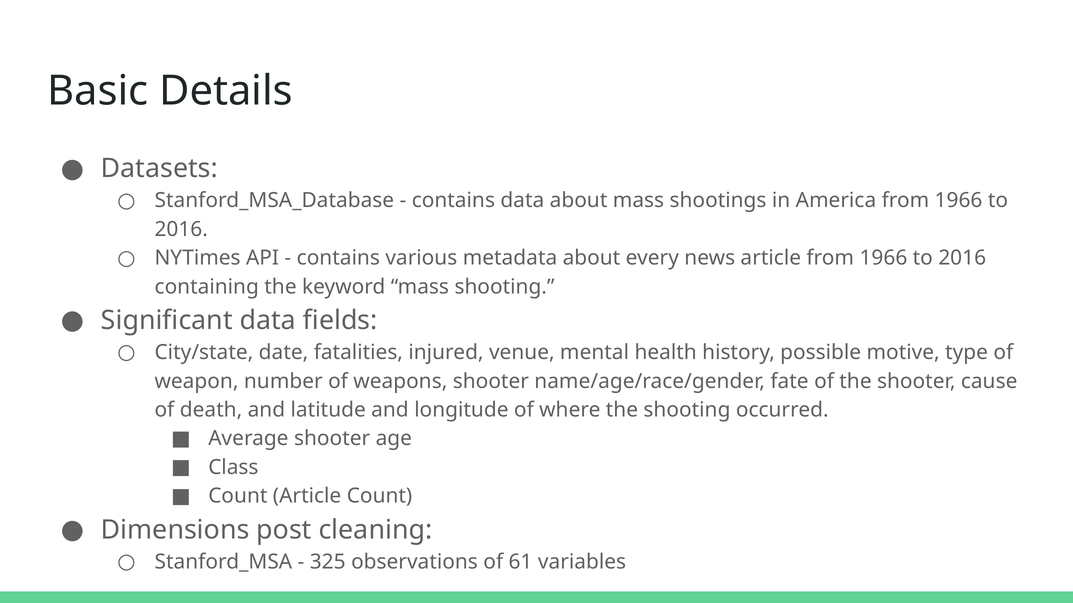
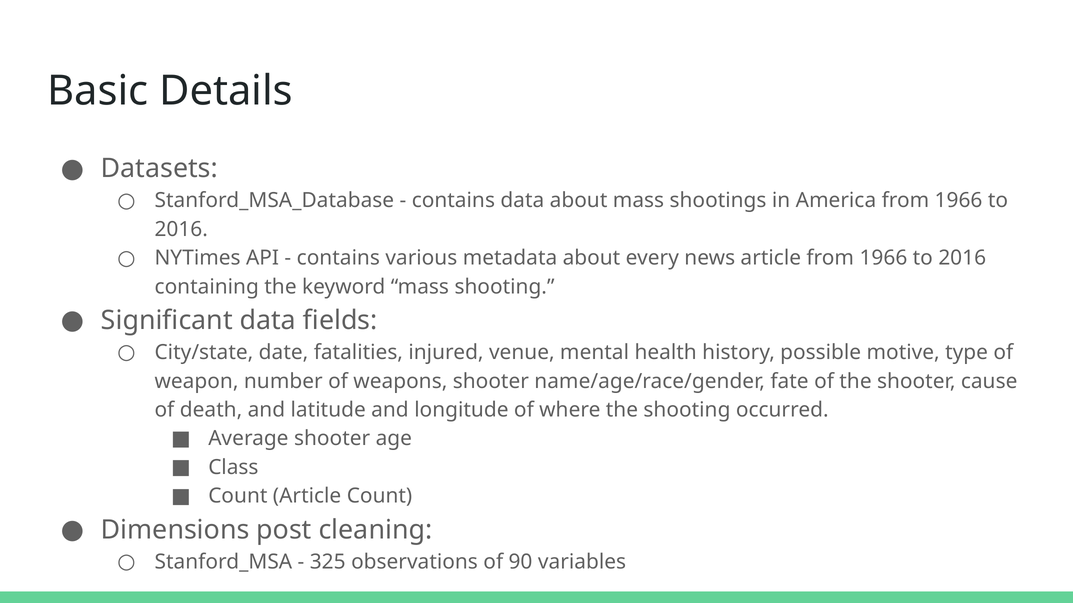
61: 61 -> 90 (520, 562)
